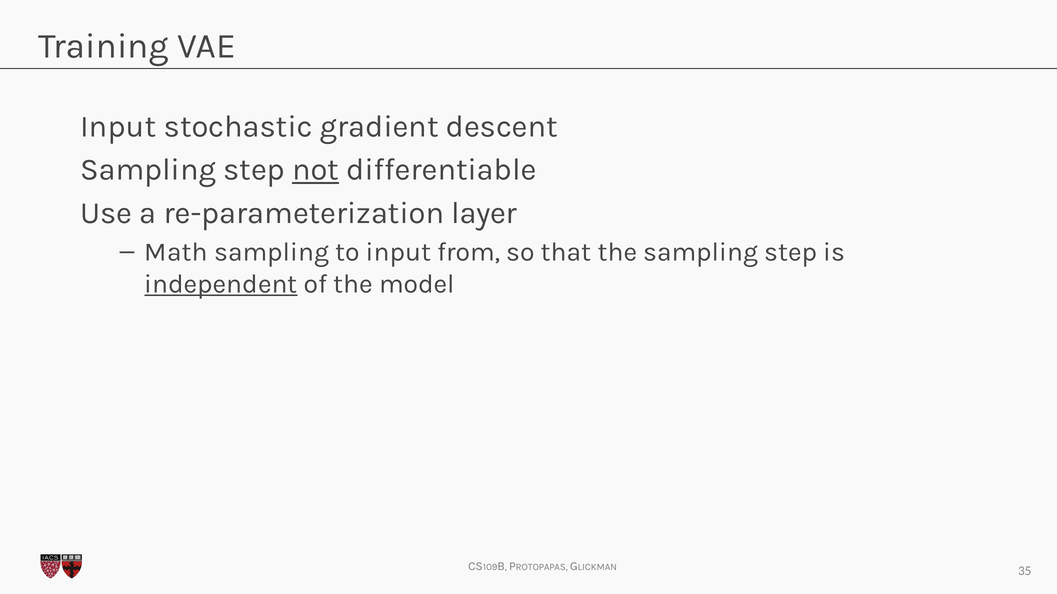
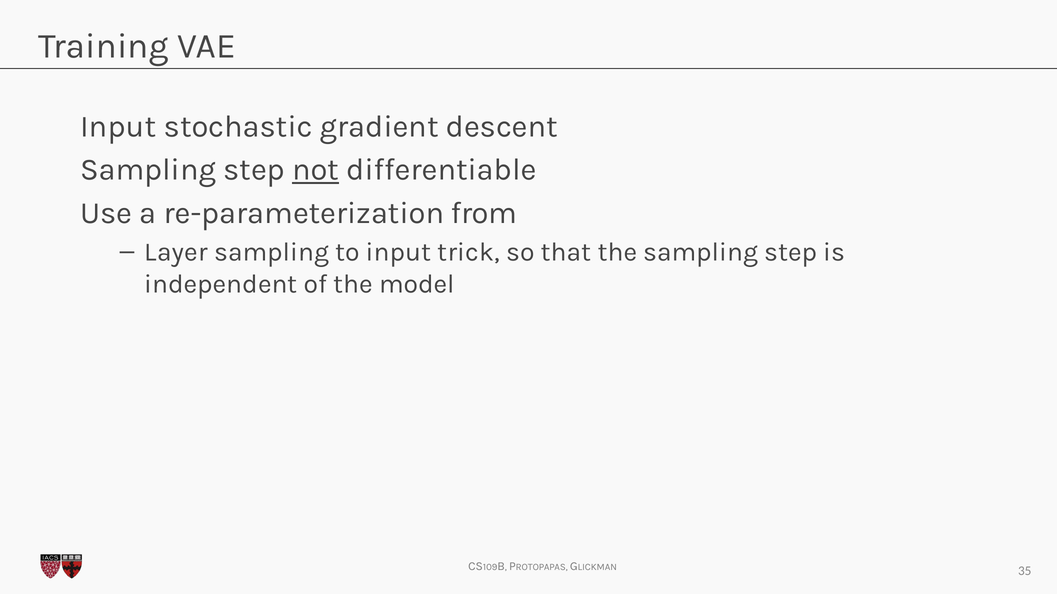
layer: layer -> from (484, 213)
Math: Math -> Layer (176, 252)
from: from -> trick (469, 252)
independent underline: present -> none (221, 284)
